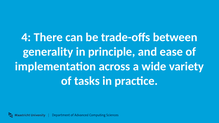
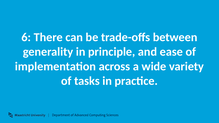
4: 4 -> 6 (26, 37)
